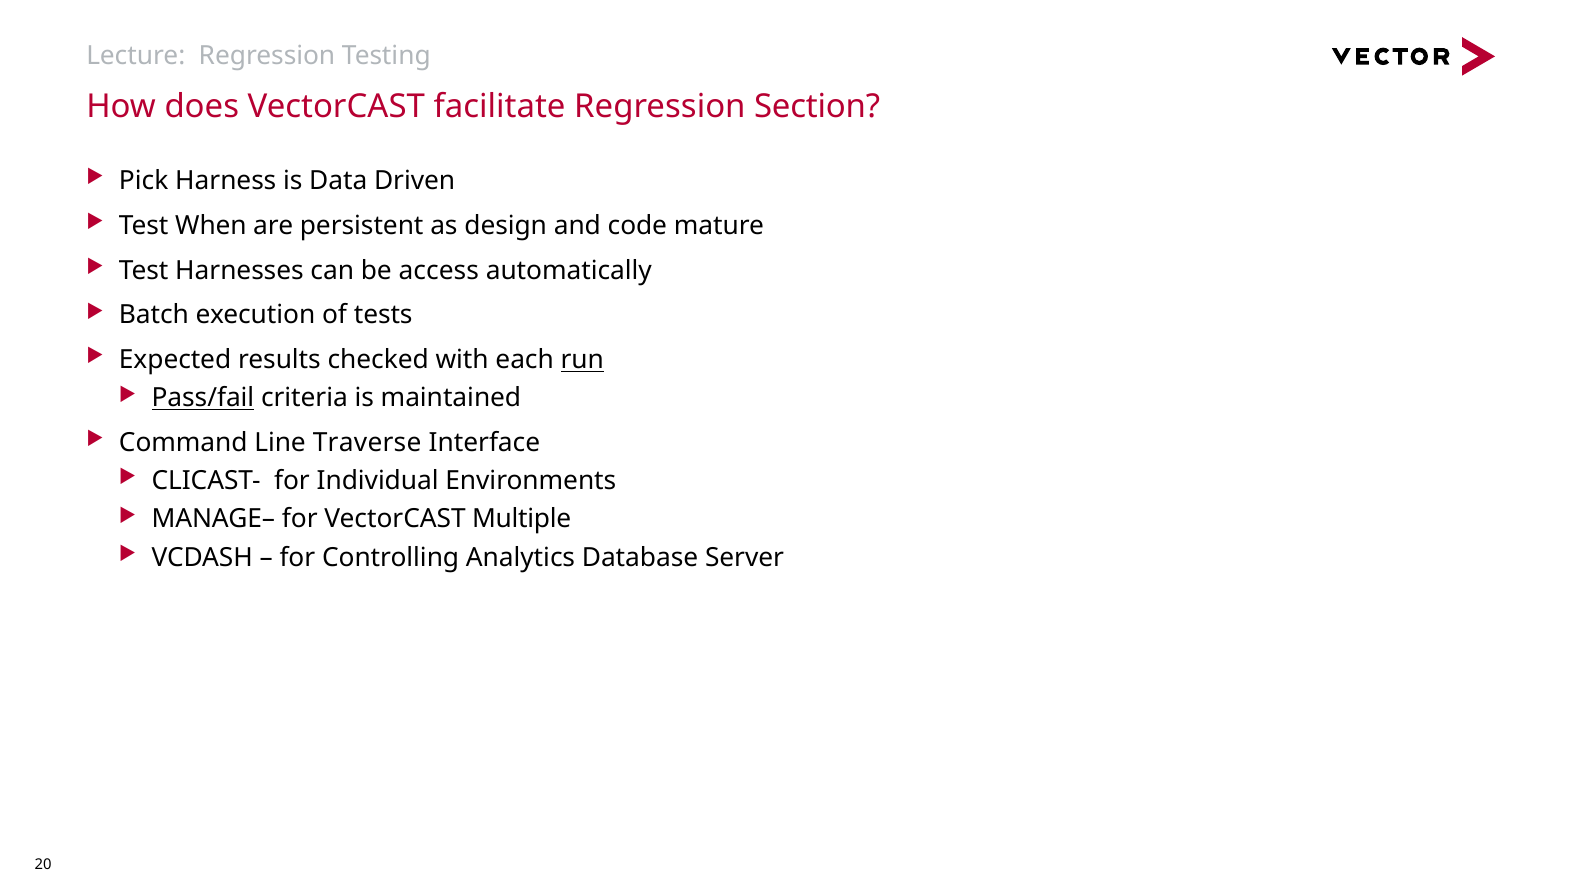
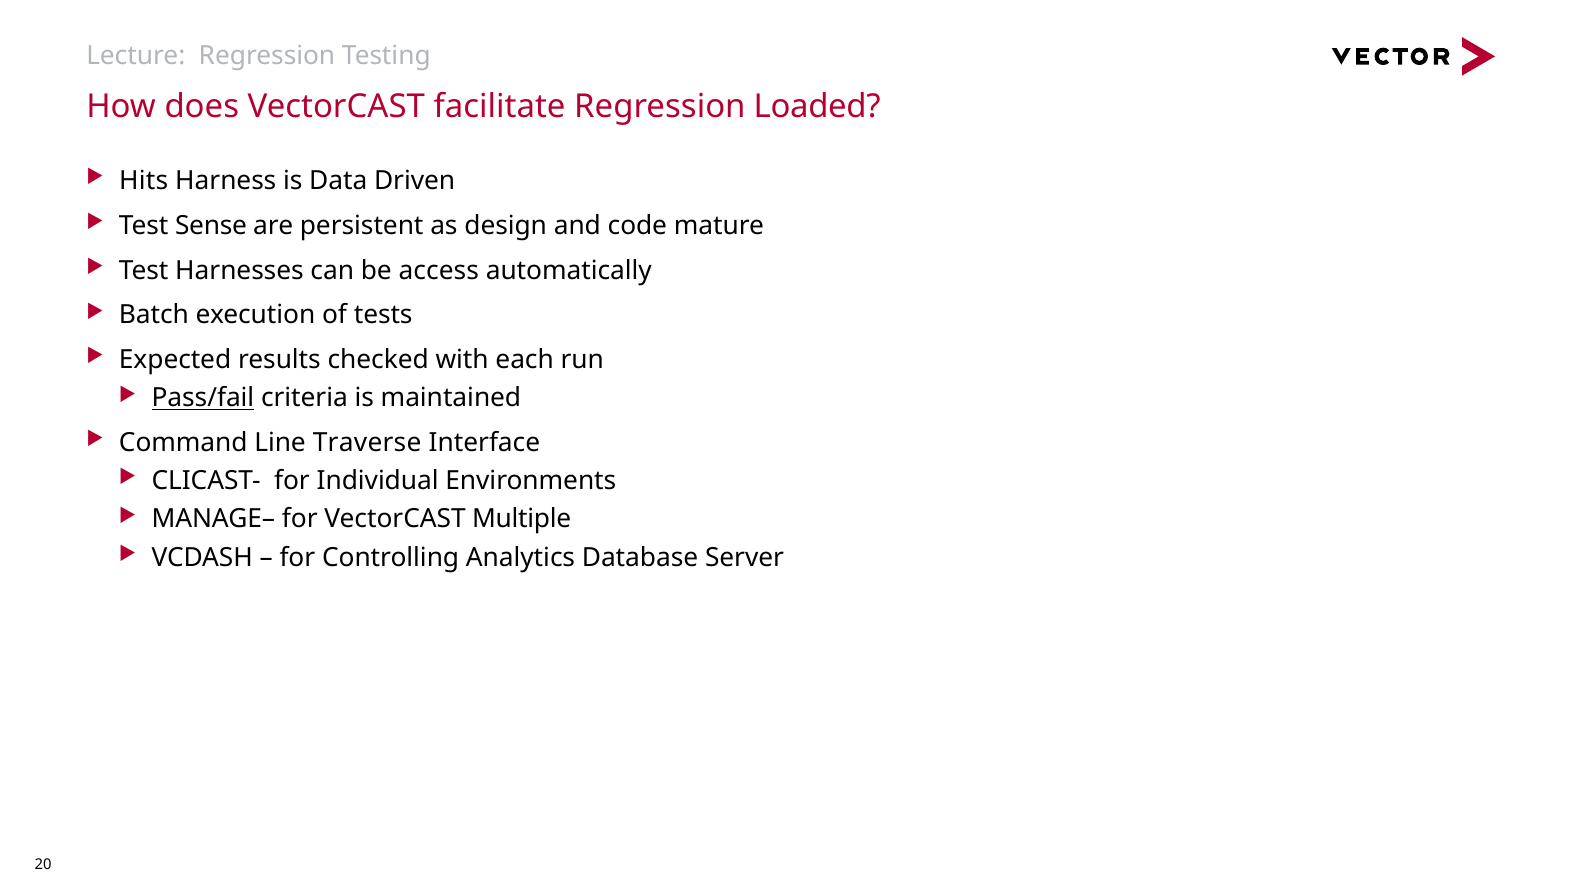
Section: Section -> Loaded (817, 106)
Pick: Pick -> Hits (144, 181)
When: When -> Sense (211, 226)
run underline: present -> none (582, 360)
